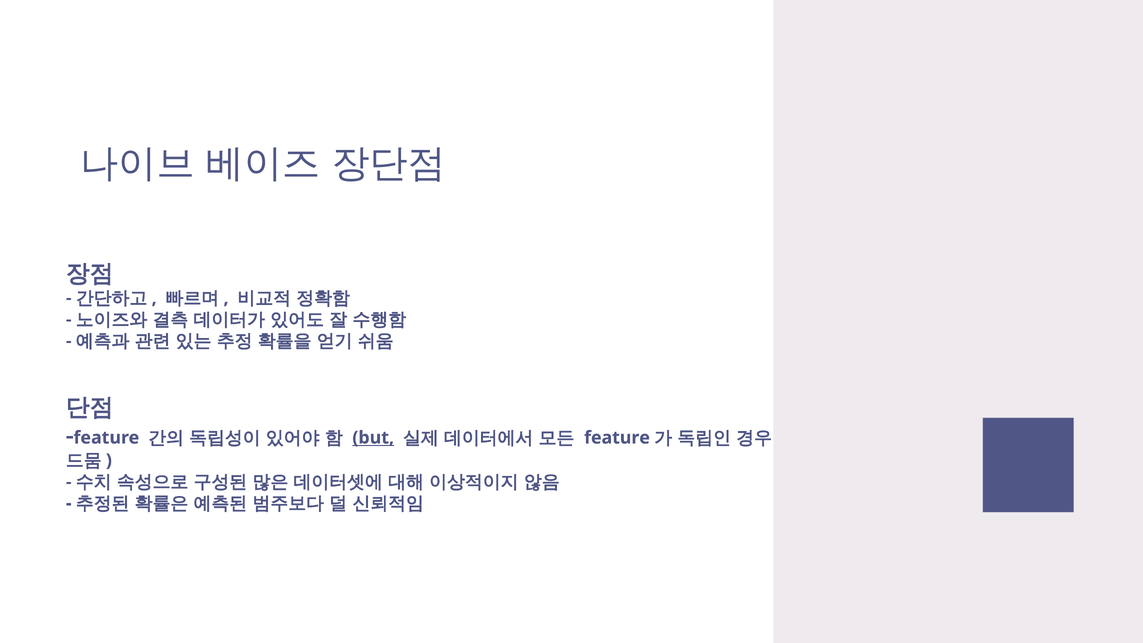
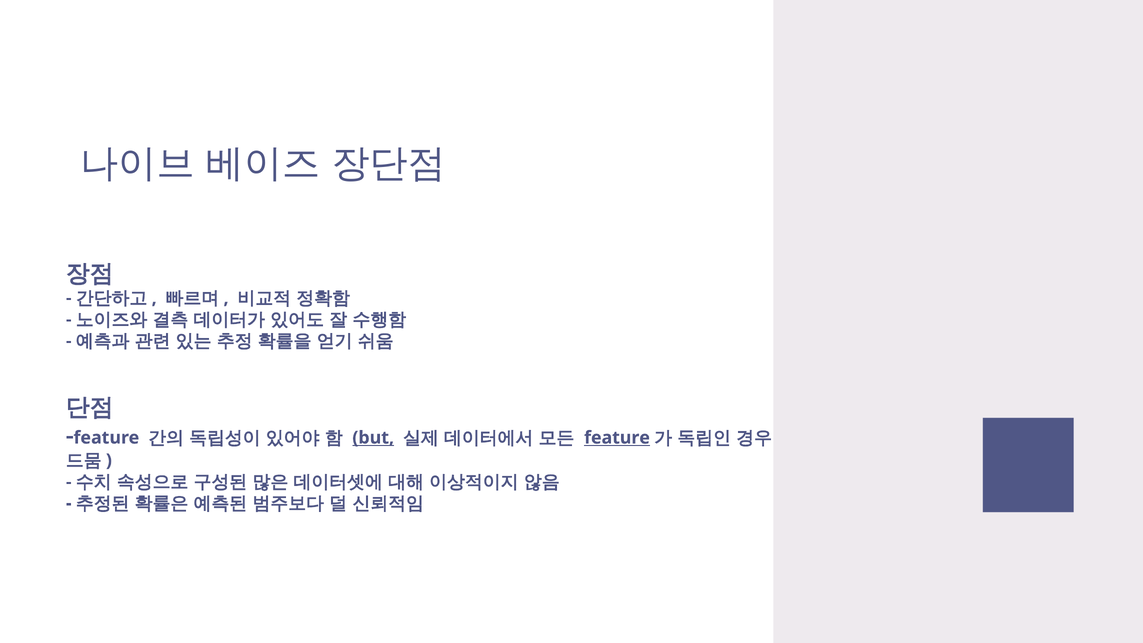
feature underline: none -> present (617, 438)
